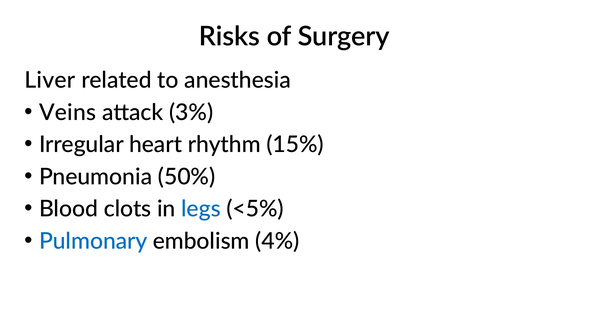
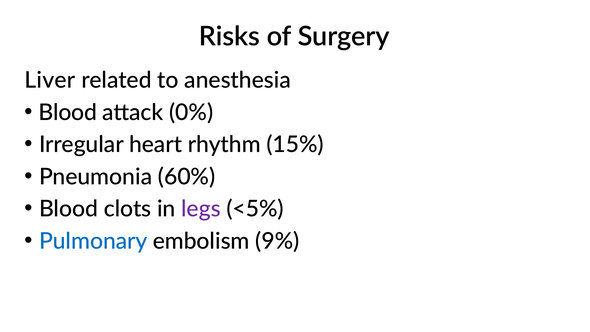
Veins: Veins -> Blood (68, 112)
3%: 3% -> 0% (191, 112)
50%: 50% -> 60% (187, 177)
legs colour: blue -> purple (201, 209)
4%: 4% -> 9% (277, 241)
